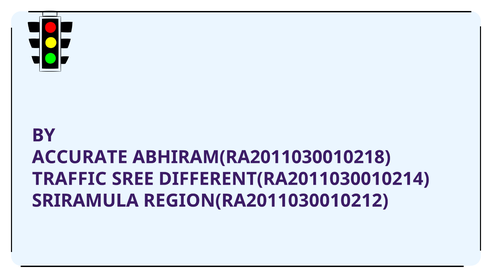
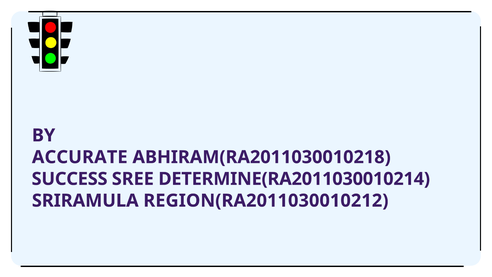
TRAFFIC: TRAFFIC -> SUCCESS (70, 179)
DIFFERENT(RA2011030010214: DIFFERENT(RA2011030010214 -> DETERMINE(RA2011030010214 (294, 179)
